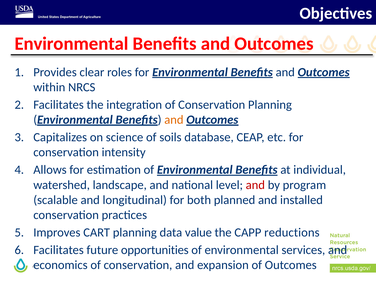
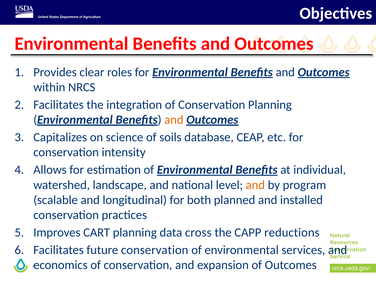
and colour: red -> orange (255, 185)
value: value -> cross (198, 233)
future opportunities: opportunities -> conservation (155, 250)
